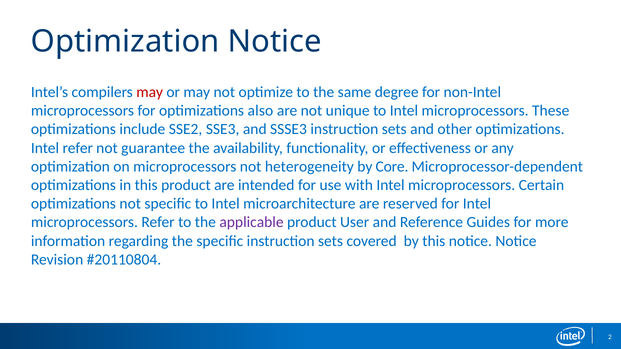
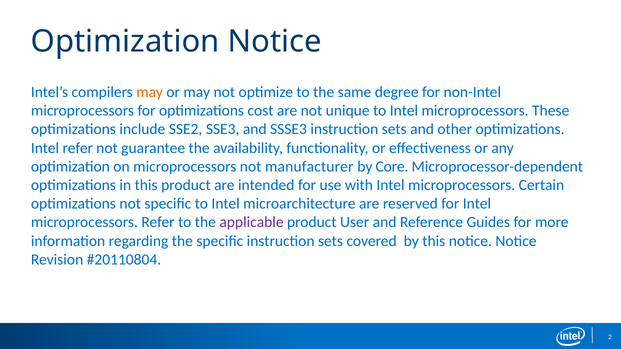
may colour: red -> orange (150, 92)
also: also -> cost (261, 111)
heterogeneity: heterogeneity -> manufacturer (309, 167)
